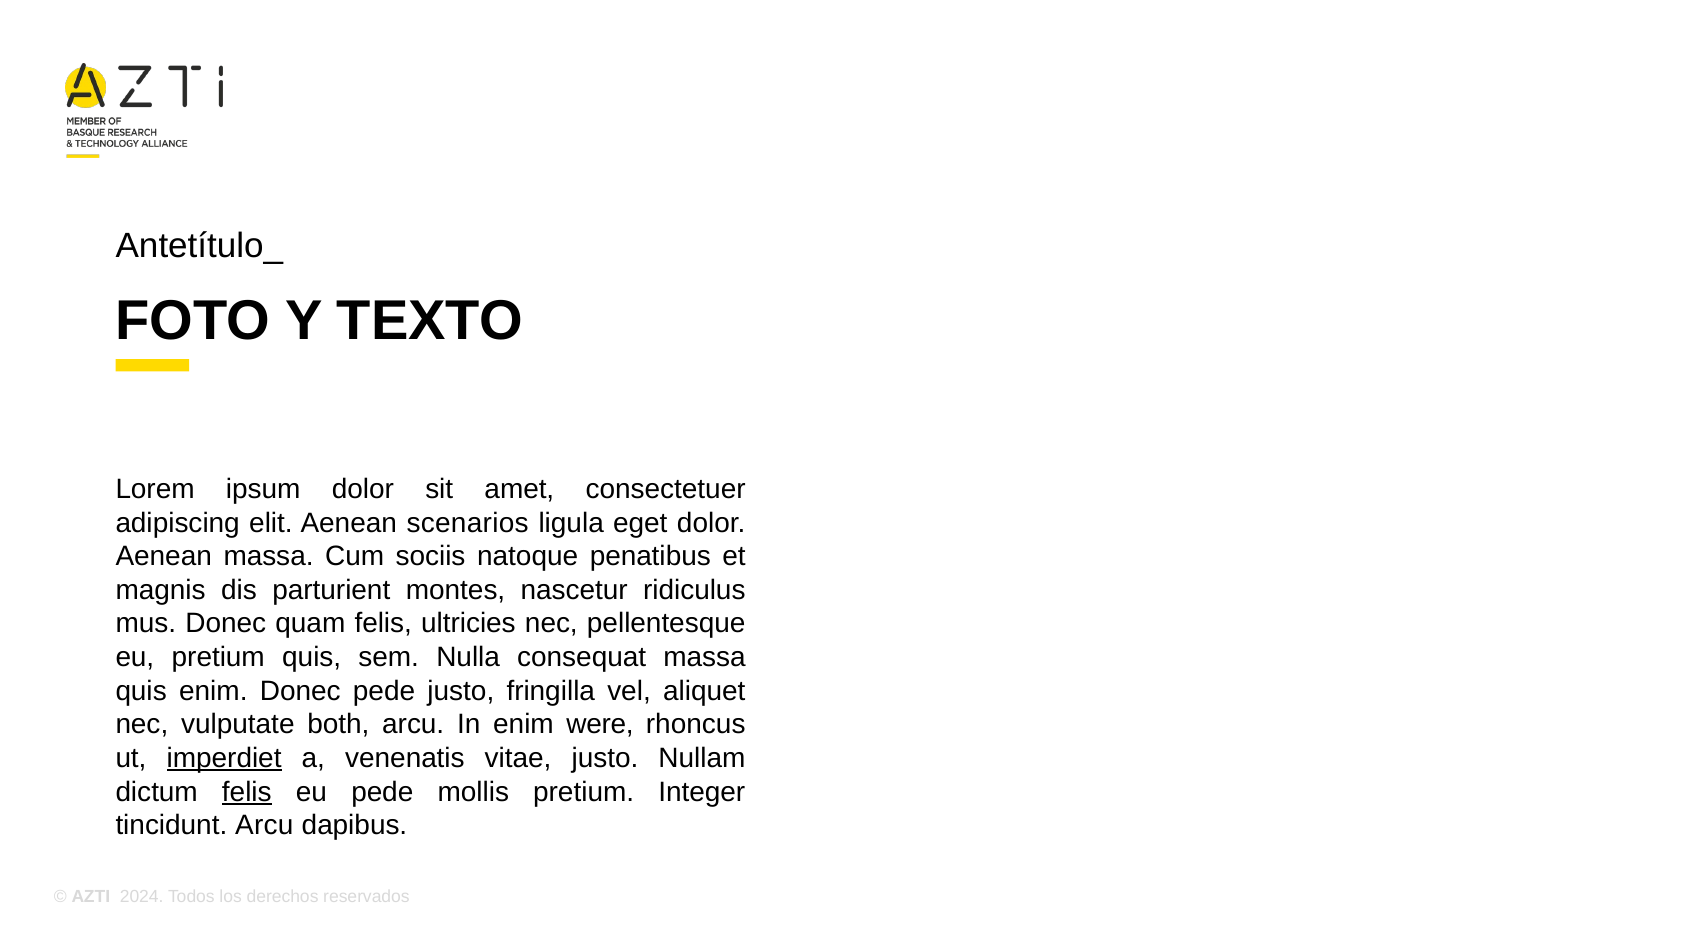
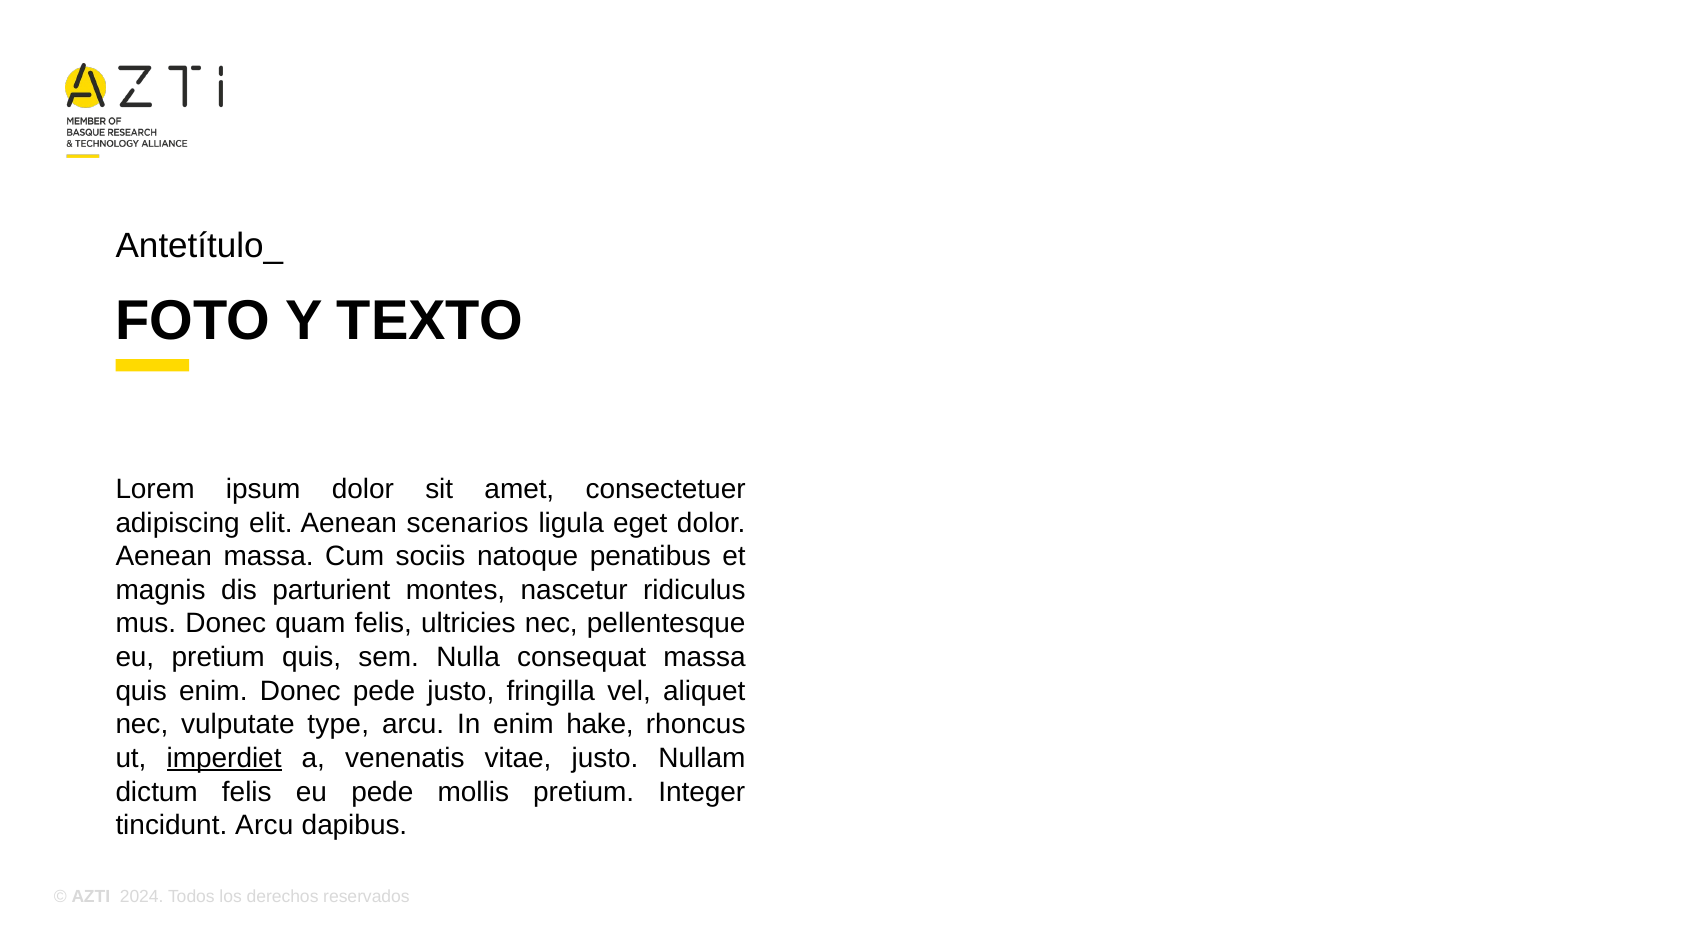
both: both -> type (338, 725)
were: were -> hake (600, 725)
felis underline: present -> none (247, 792)
